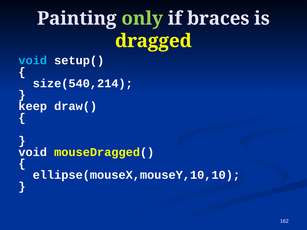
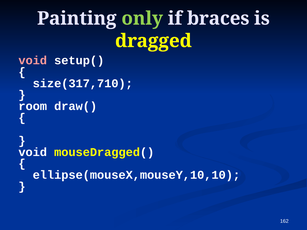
void colour: light blue -> pink (33, 60)
size(540,214: size(540,214 -> size(317,710 (83, 83)
keep: keep -> room (33, 106)
